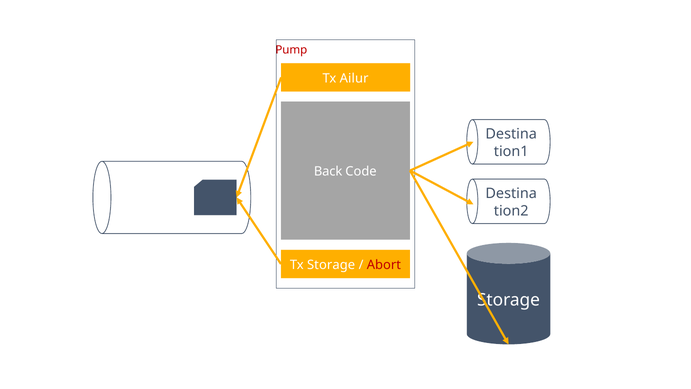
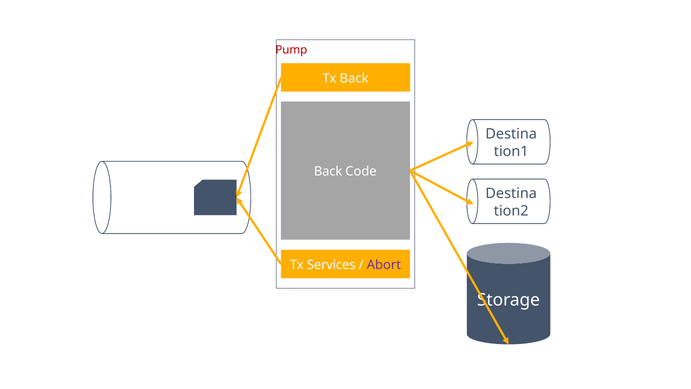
Tx Ailur: Ailur -> Back (354, 78)
Tx Storage: Storage -> Services (331, 265)
Abort colour: red -> purple (384, 265)
